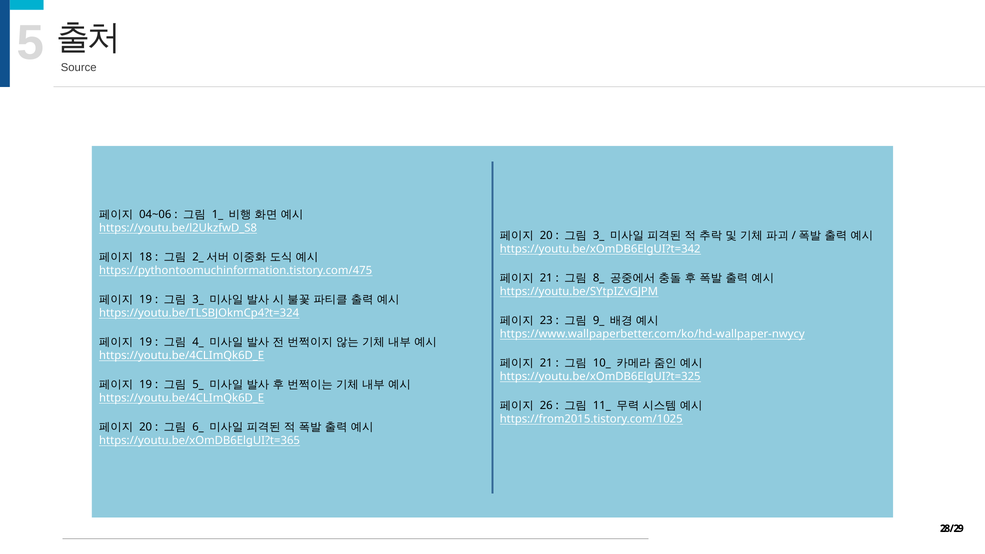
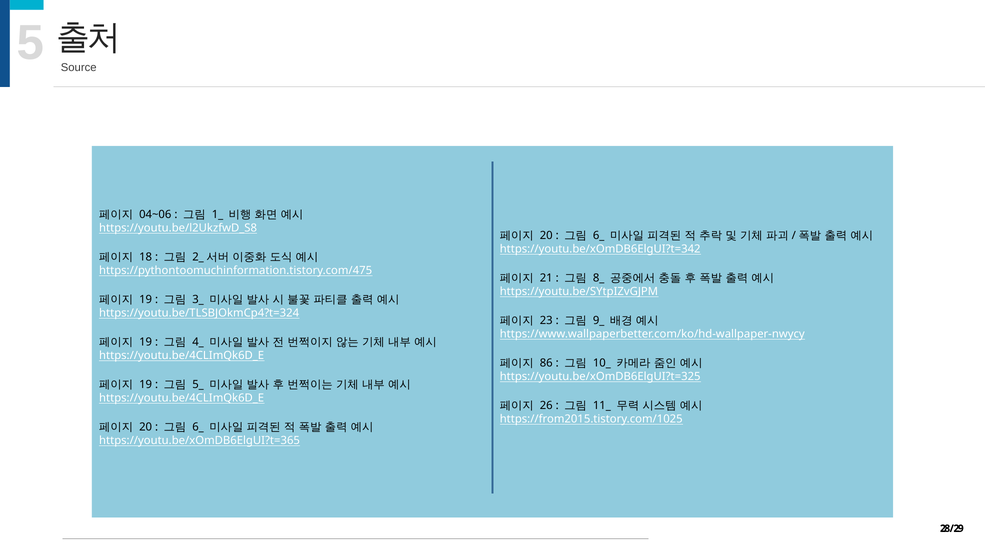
3_: 3_ -> 6_ (599, 236)
21: 21 -> 86 (546, 363)
